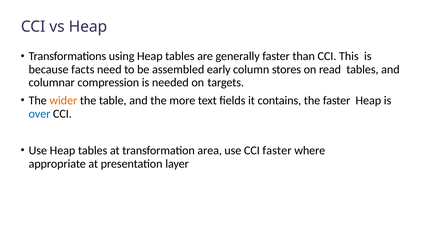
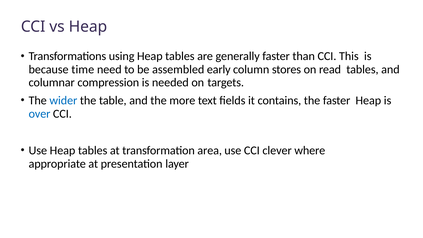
facts: facts -> time (83, 69)
wider colour: orange -> blue (63, 101)
CCI faster: faster -> clever (277, 150)
